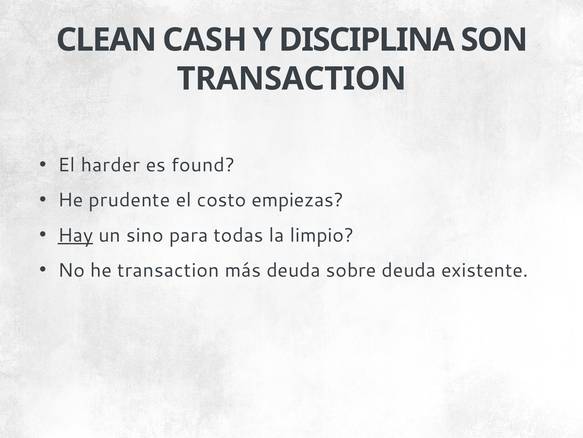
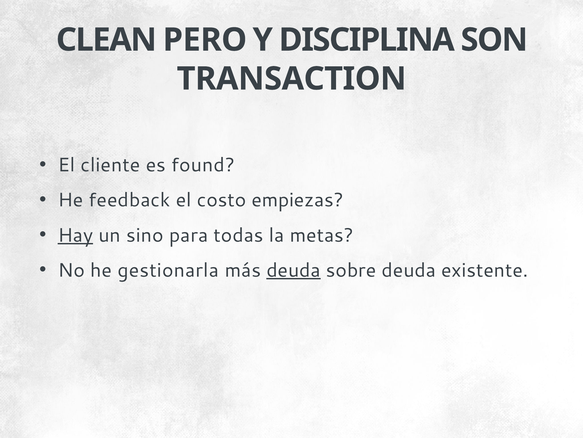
CASH: CASH -> PERO (205, 40)
harder: harder -> cliente (110, 165)
prudente: prudente -> feedback (129, 200)
limpio: limpio -> metas (322, 235)
he transaction: transaction -> gestionarla (168, 270)
deuda underline: none -> present (293, 270)
